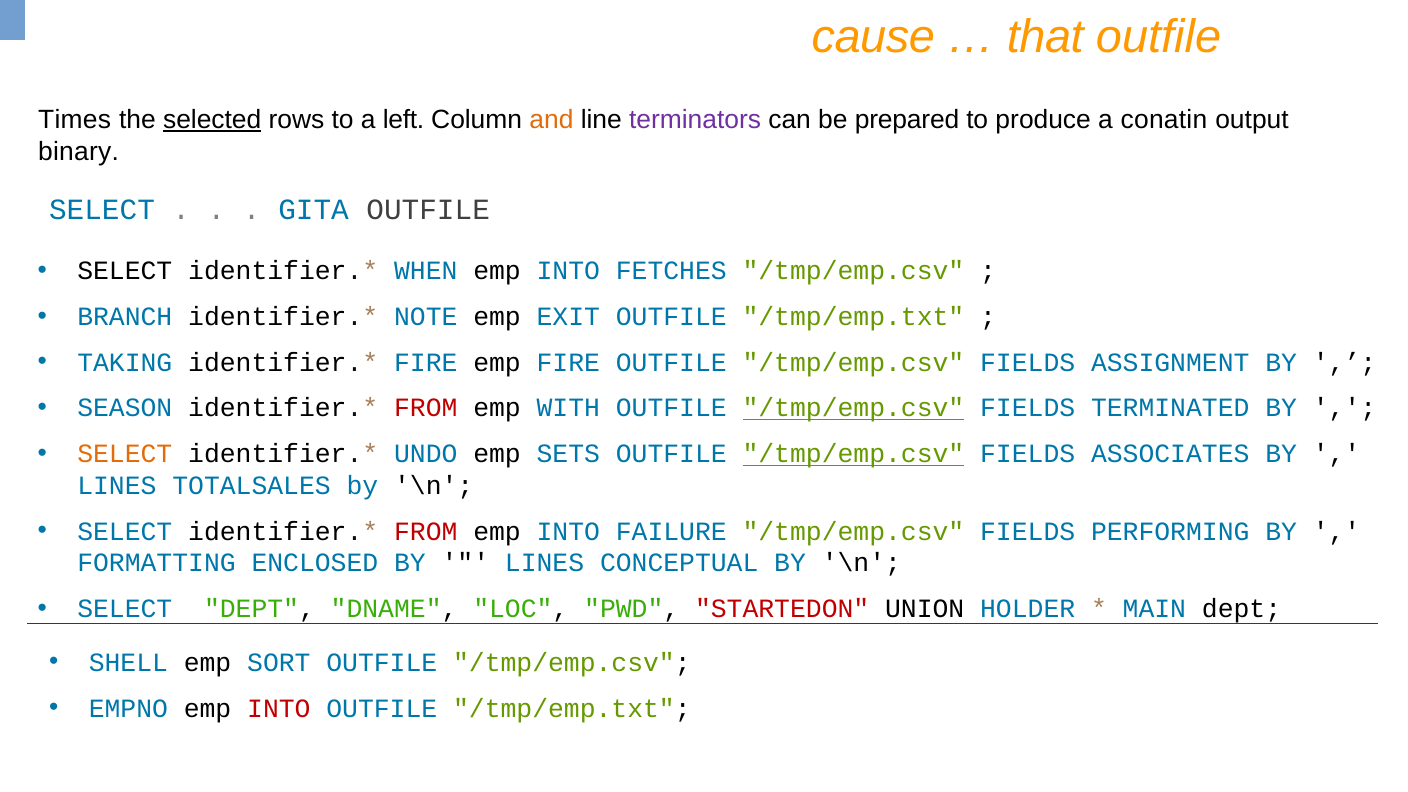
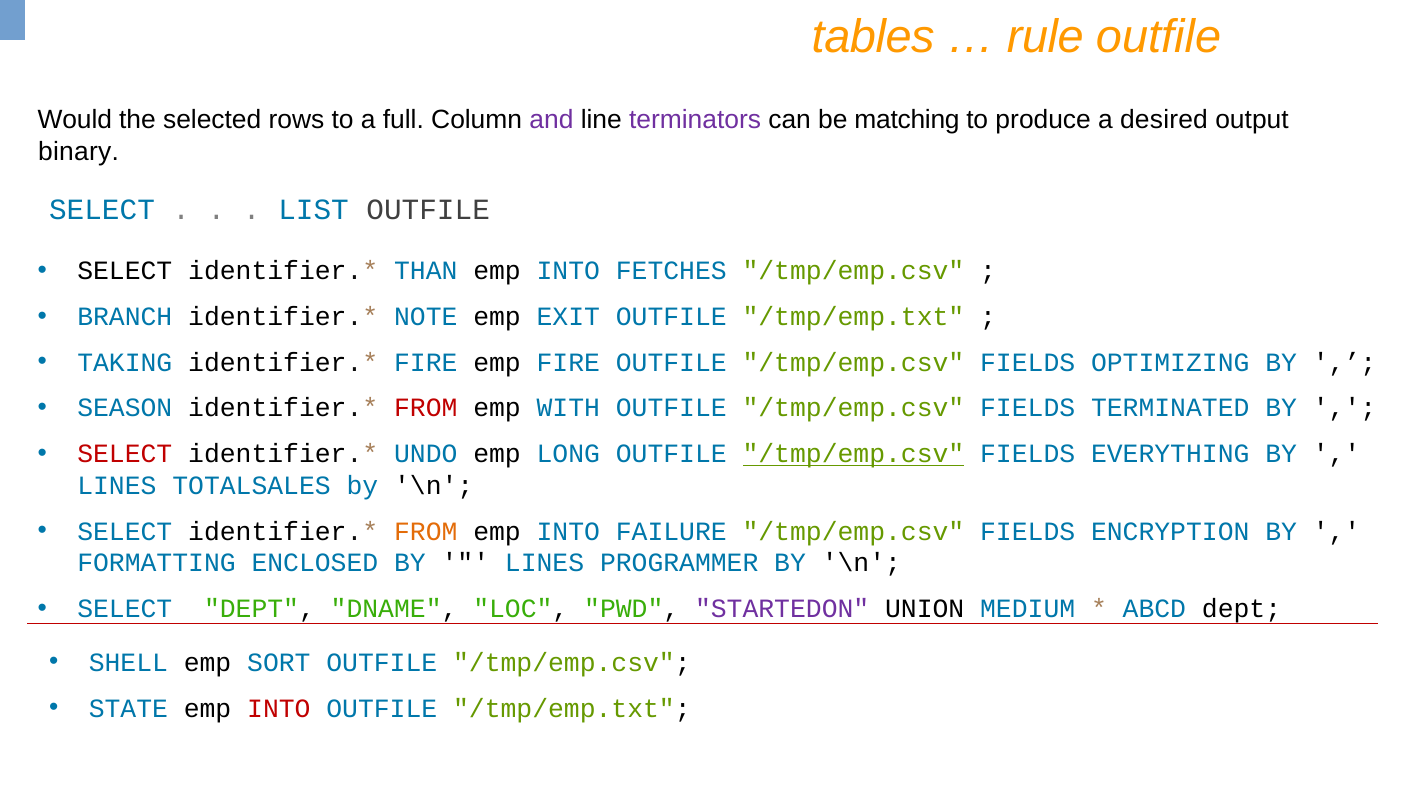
cause: cause -> tables (873, 37)
that: that -> rule (1045, 37)
Times: Times -> Would (75, 120)
selected underline: present -> none (212, 120)
left: left -> full (403, 120)
and colour: orange -> purple (551, 120)
prepared: prepared -> matching (907, 120)
conatin: conatin -> desired (1164, 120)
GITA: GITA -> LIST (314, 209)
WHEN: WHEN -> THAN (426, 271)
ASSIGNMENT: ASSIGNMENT -> OPTIMIZING (1170, 363)
/tmp/emp.csv underline: present -> none (853, 408)
SELECT colour: orange -> red (125, 454)
SETS: SETS -> LONG (568, 454)
ASSOCIATES: ASSOCIATES -> EVERYTHING (1170, 454)
FROM colour: red -> orange (426, 531)
PERFORMING: PERFORMING -> ENCRYPTION (1170, 531)
CONCEPTUAL: CONCEPTUAL -> PROGRAMMER (679, 563)
STARTEDON colour: red -> purple (782, 609)
HOLDER: HOLDER -> MEDIUM (1028, 609)
MAIN: MAIN -> ABCD (1154, 609)
EMPNO: EMPNO -> STATE (128, 708)
